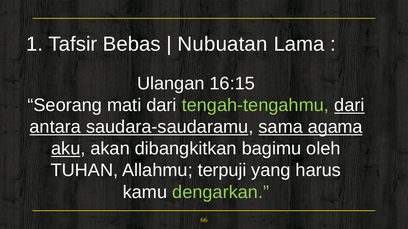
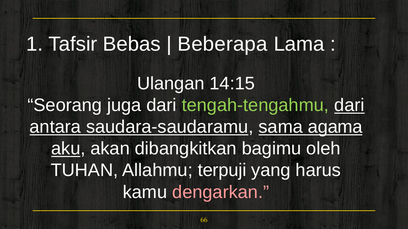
Nubuatan: Nubuatan -> Beberapa (223, 44)
16:15: 16:15 -> 14:15 (232, 84)
mati: mati -> juga (124, 105)
dengarkan colour: light green -> pink (221, 192)
